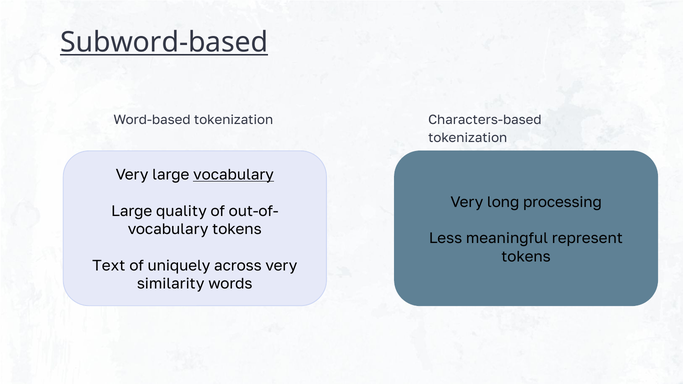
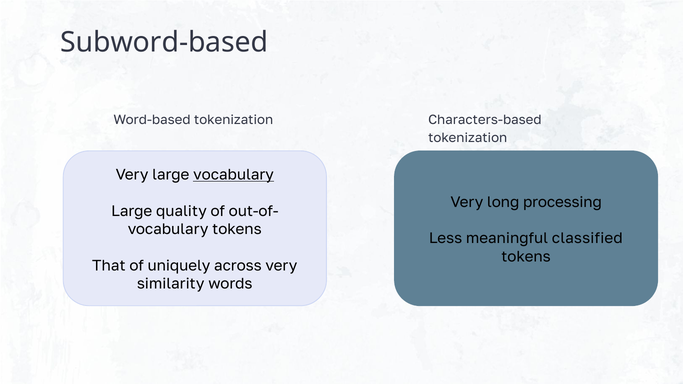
Subword-based underline: present -> none (164, 43)
represent: represent -> classified (587, 239)
Text: Text -> That (109, 266)
